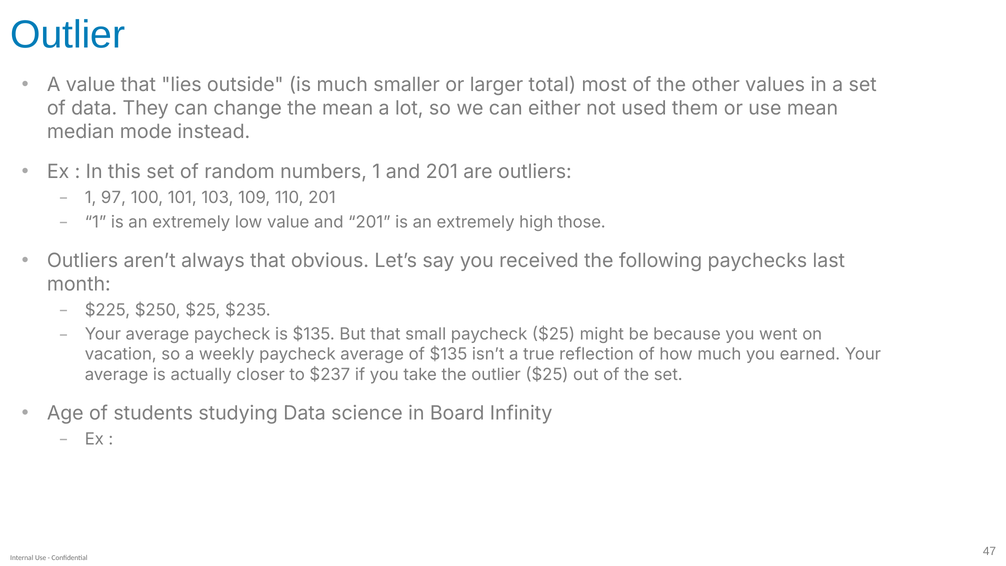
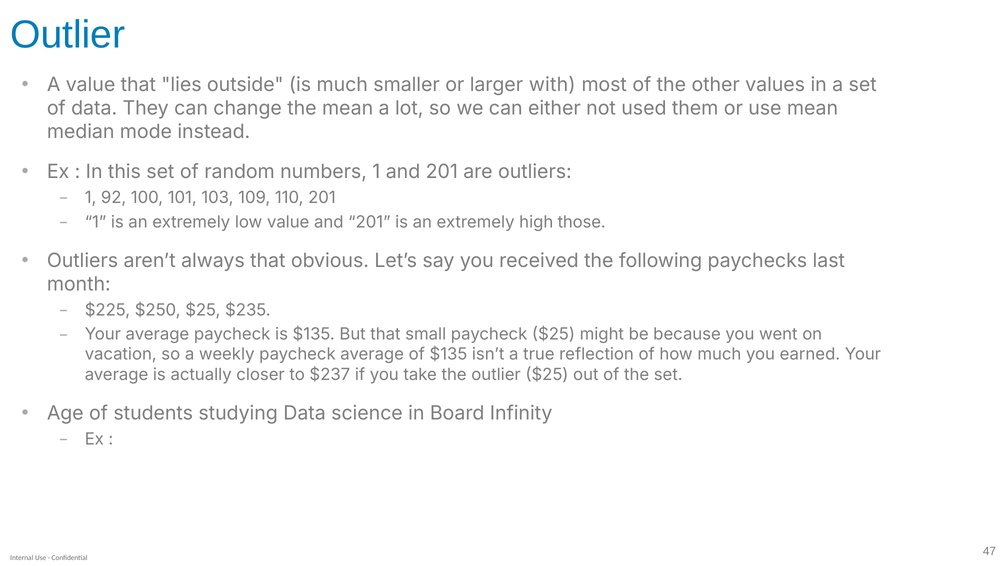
total: total -> with (552, 85)
97: 97 -> 92 (114, 198)
